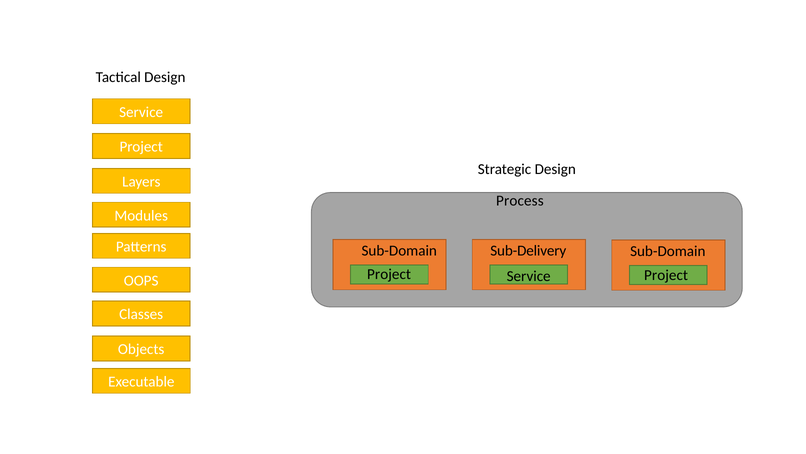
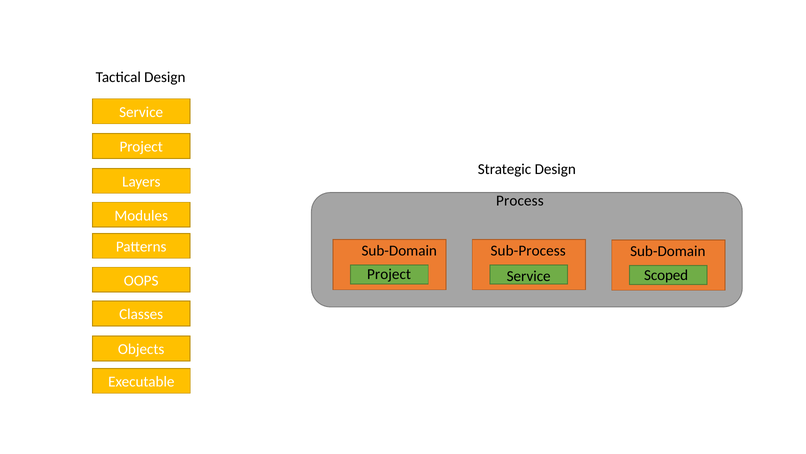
Sub-Delivery: Sub-Delivery -> Sub-Process (528, 250)
Project: Project -> Scoped (666, 275)
